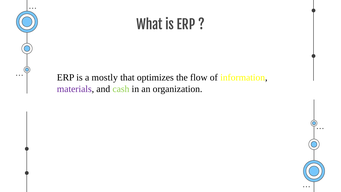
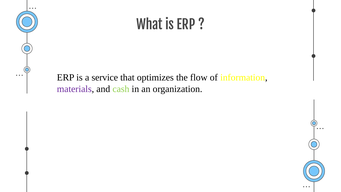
mostly: mostly -> service (105, 78)
